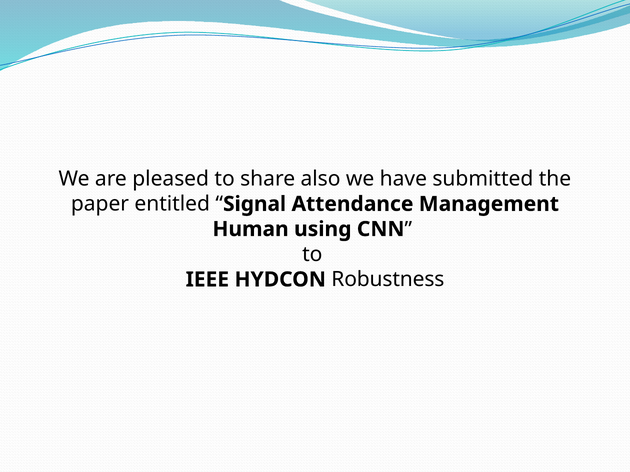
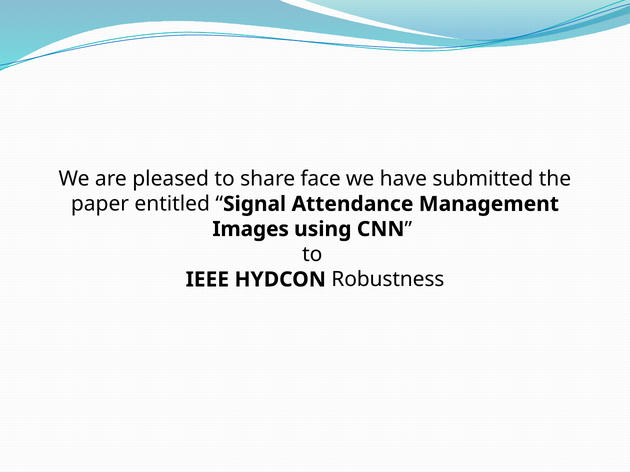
also: also -> face (321, 179)
Human: Human -> Images (251, 229)
